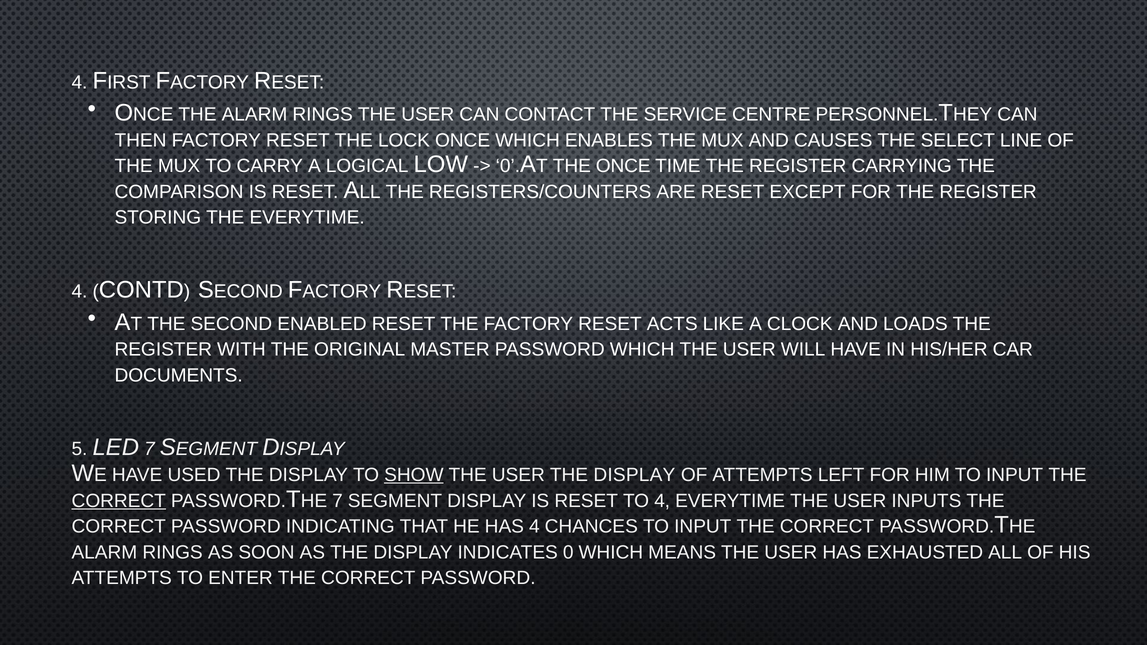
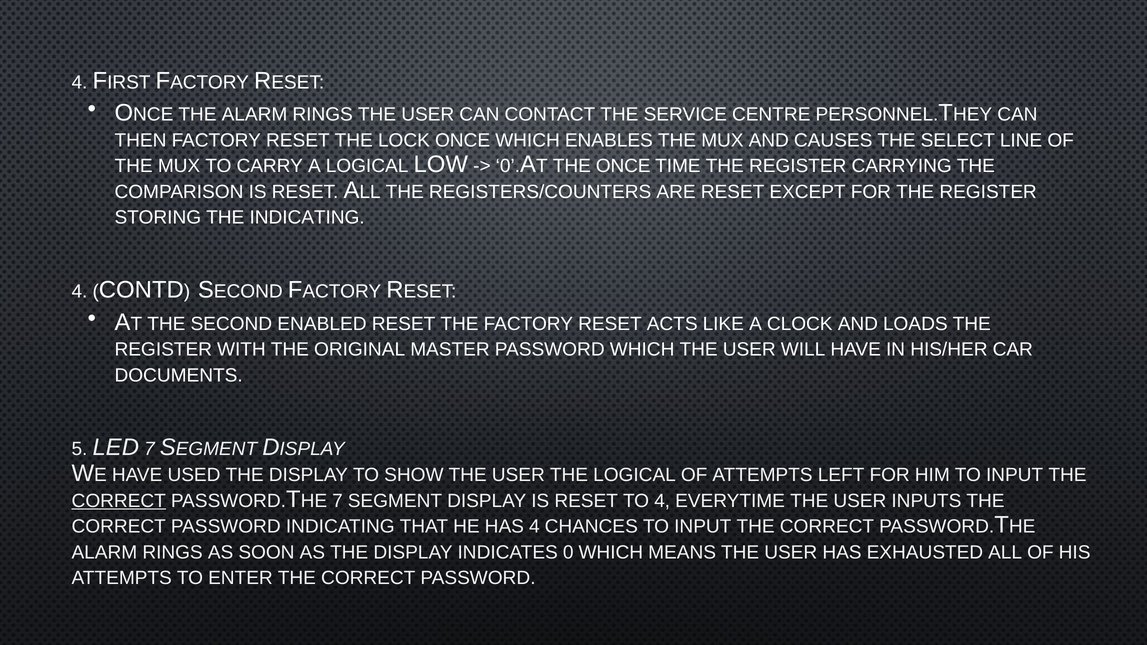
THE EVERYTIME: EVERYTIME -> INDICATING (307, 218)
SHOW underline: present -> none (414, 475)
USER THE DISPLAY: DISPLAY -> LOGICAL (635, 475)
